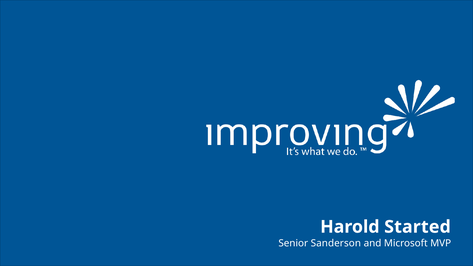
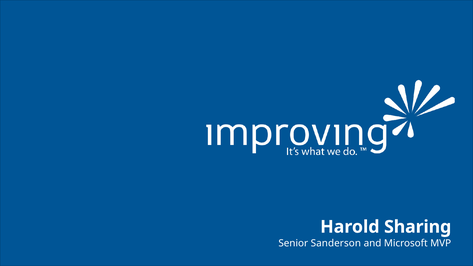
Started: Started -> Sharing (418, 227)
